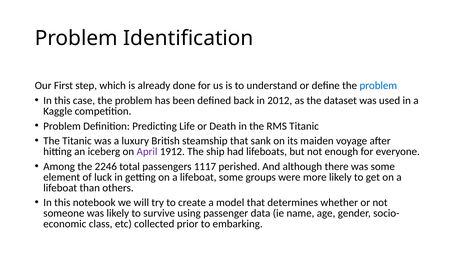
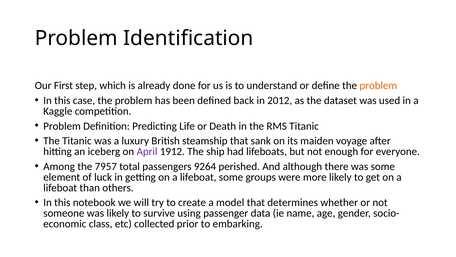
problem colour: blue -> orange (378, 85)
2246: 2246 -> 7957 (106, 166)
1117: 1117 -> 9264 (205, 166)
